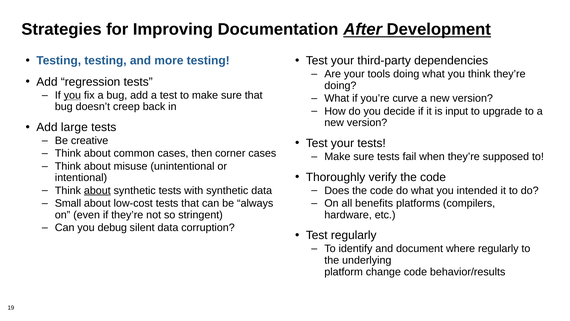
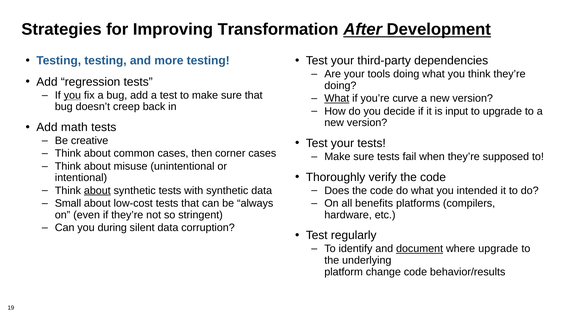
Documentation: Documentation -> Transformation (278, 29)
What underline: none -> present (337, 98)
large: large -> math (74, 127)
debug: debug -> during (112, 227)
document underline: none -> present (420, 249)
where regularly: regularly -> upgrade (498, 249)
